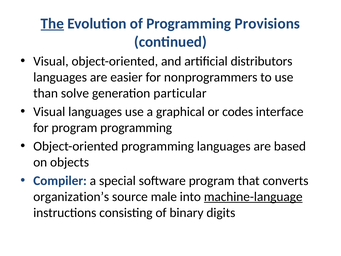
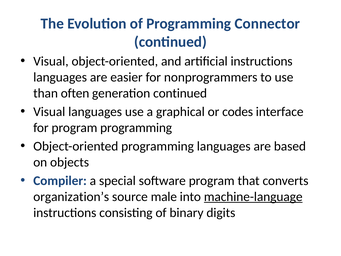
The underline: present -> none (52, 24)
Provisions: Provisions -> Connector (267, 24)
artificial distributors: distributors -> instructions (262, 61)
solve: solve -> often (75, 93)
generation particular: particular -> continued (180, 93)
